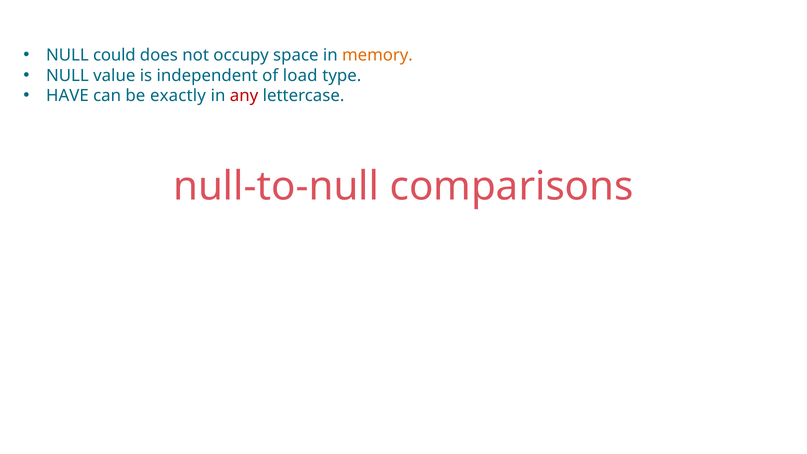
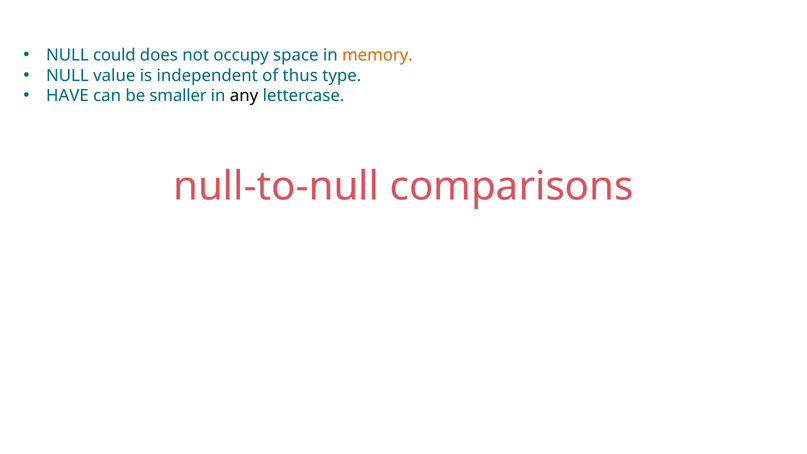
load: load -> thus (300, 76)
exactly: exactly -> smaller (178, 96)
any colour: red -> black (244, 96)
